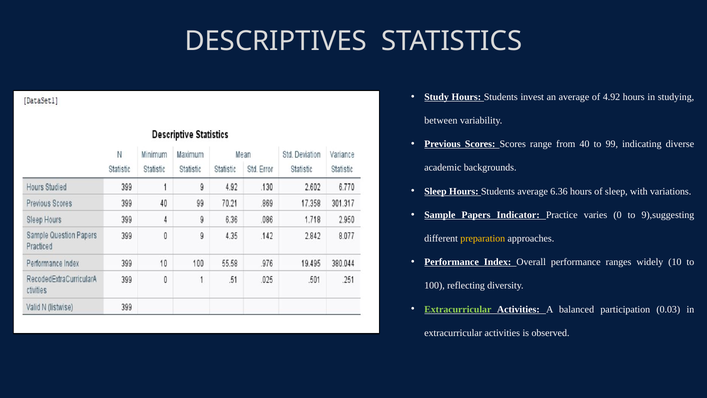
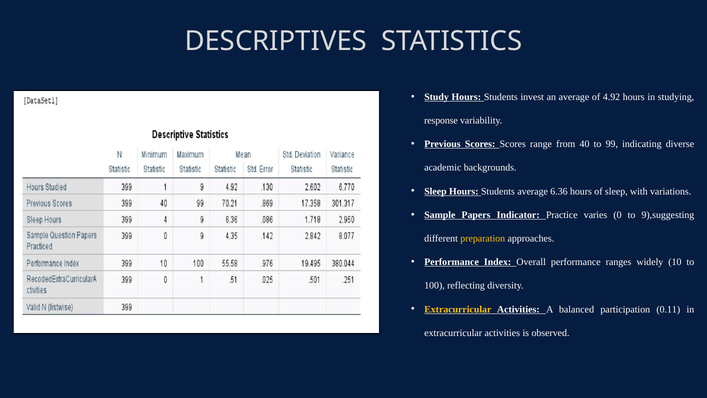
between: between -> response (441, 120)
Extracurricular colour: light green -> yellow (458, 309)
0.03: 0.03 -> 0.11 (668, 309)
